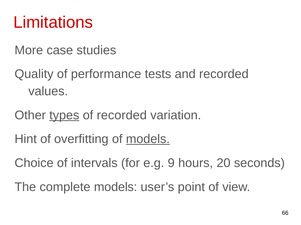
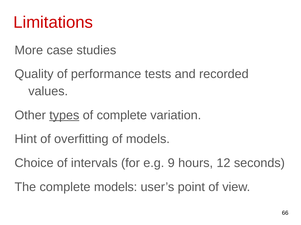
of recorded: recorded -> complete (122, 116)
models underline: present -> none (148, 140)
20: 20 -> 12 (223, 164)
